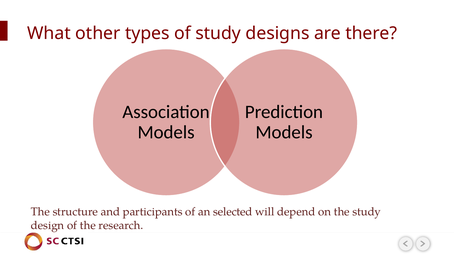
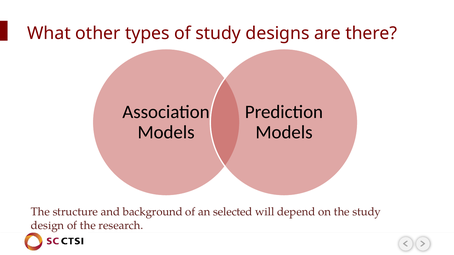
participants: participants -> background (153, 212)
